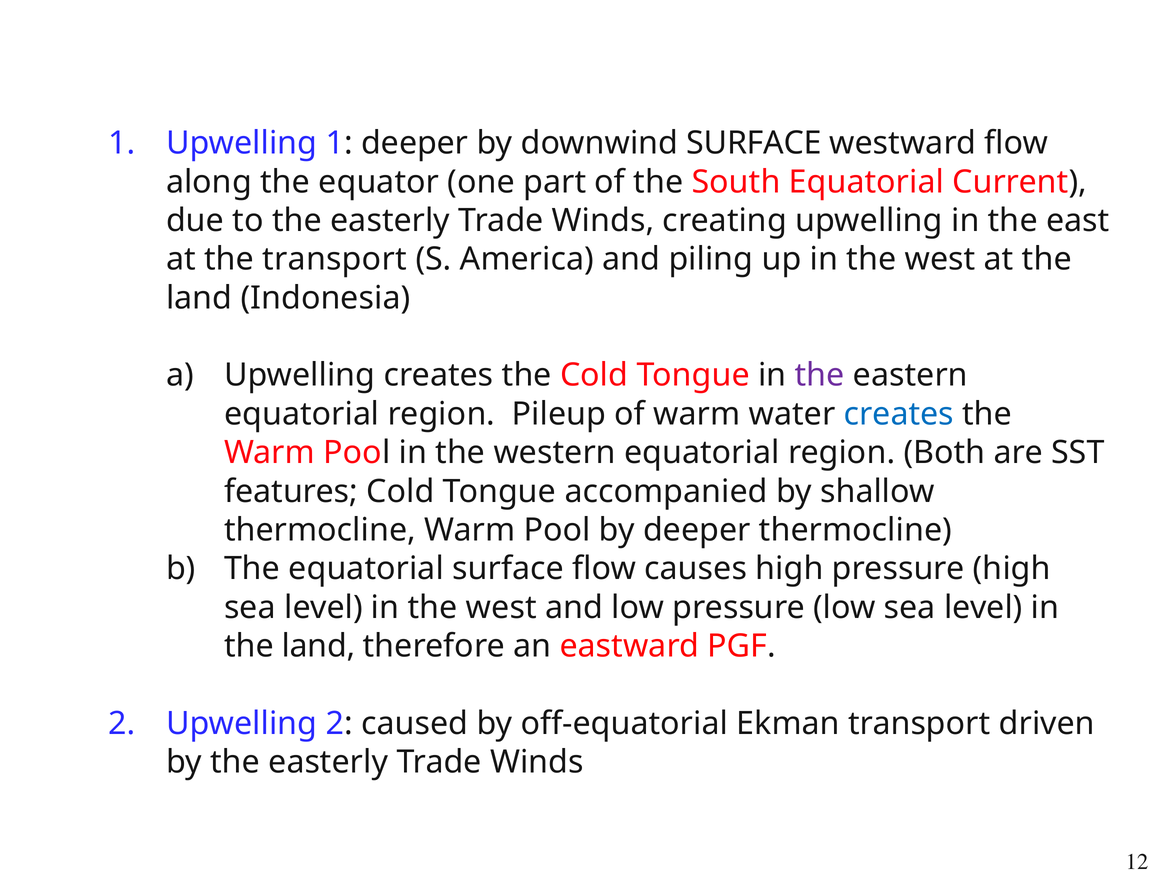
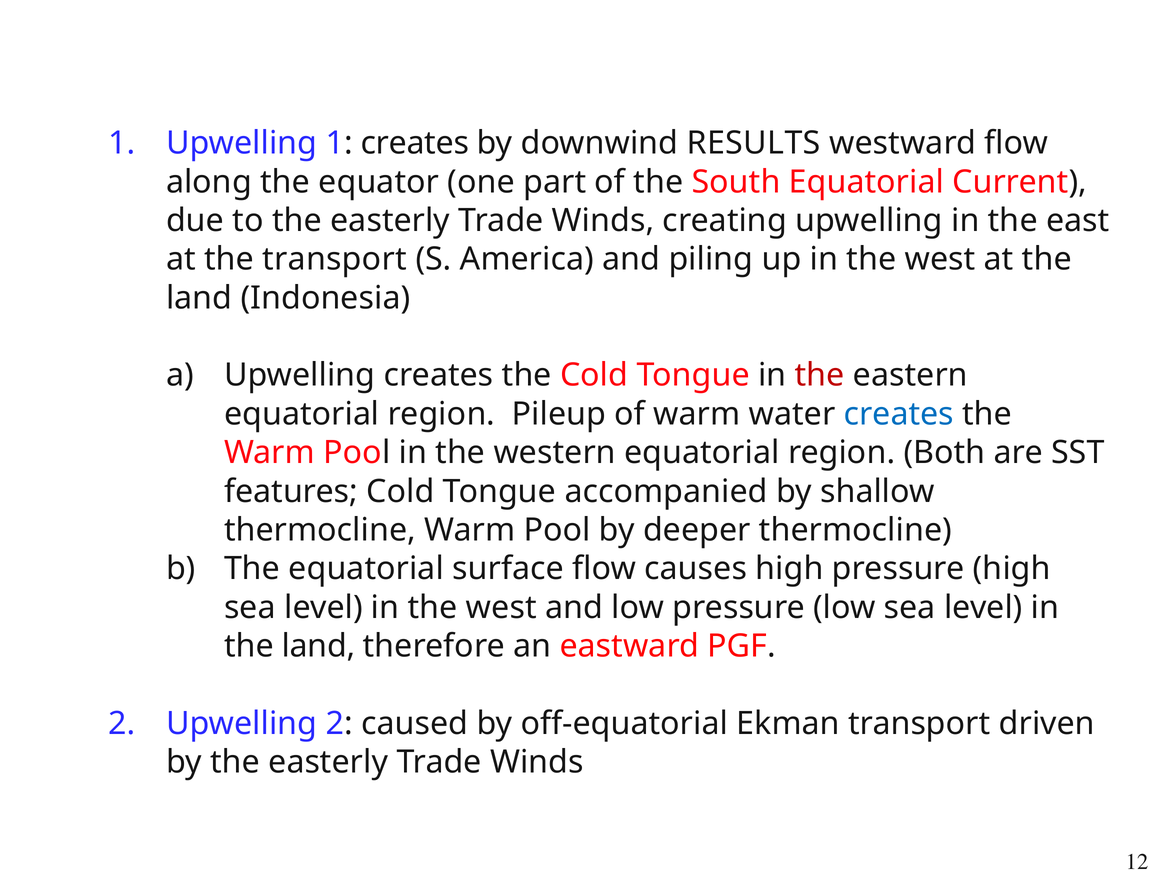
1 deeper: deeper -> creates (415, 143)
downwind SURFACE: SURFACE -> RESULTS (754, 143)
the colour: purple -> red (820, 375)
